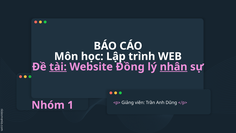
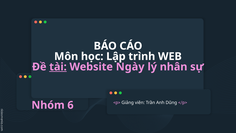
Đồng: Đồng -> Ngày (130, 67)
nhân underline: present -> none (174, 67)
1: 1 -> 6 (70, 105)
